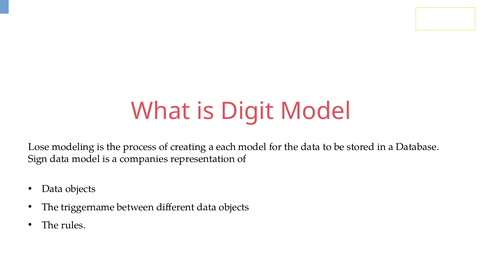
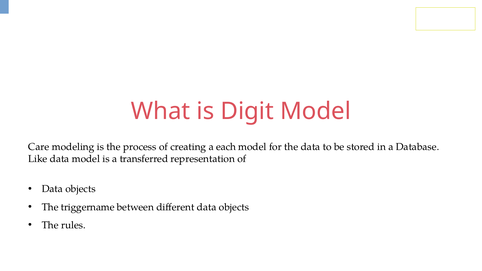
Lose: Lose -> Care (39, 147)
Sign: Sign -> Like (38, 159)
companies: companies -> transferred (144, 159)
